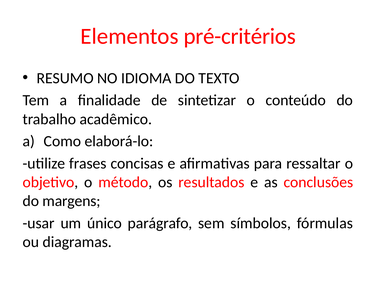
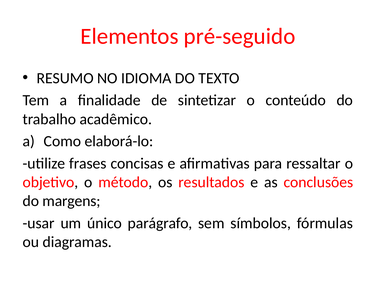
pré-critérios: pré-critérios -> pré-seguido (240, 36)
